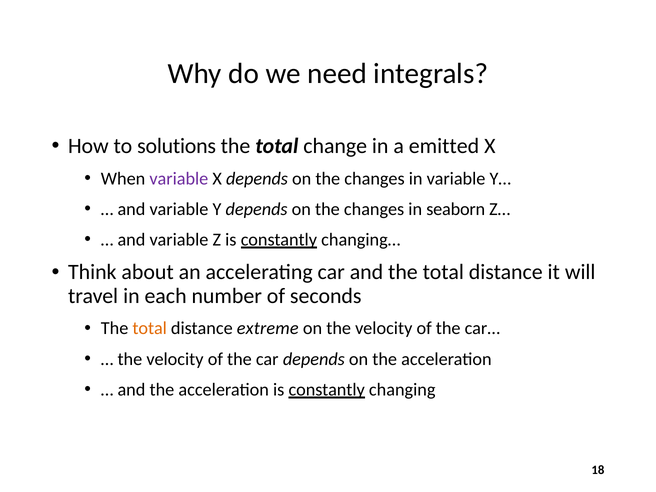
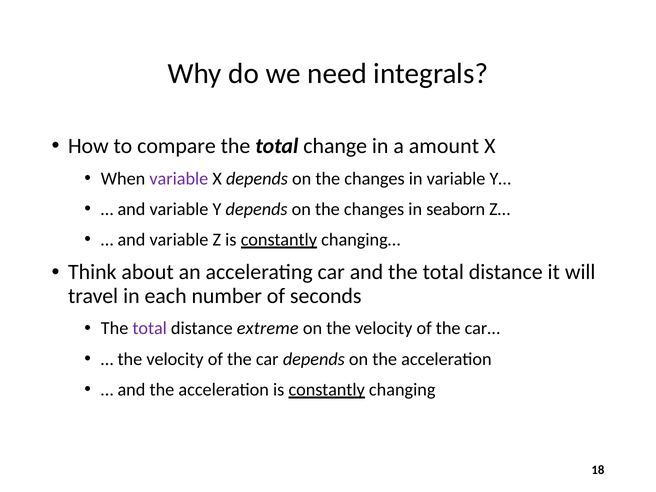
solutions: solutions -> compare (176, 146)
emitted: emitted -> amount (444, 146)
total colour: orange -> purple (150, 328)
